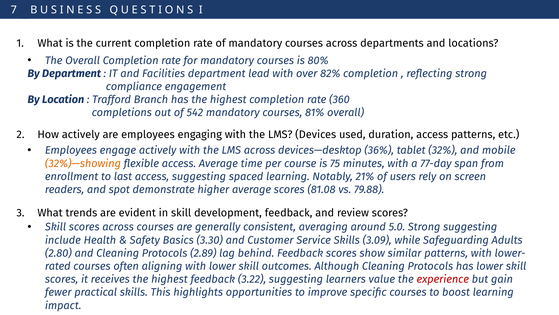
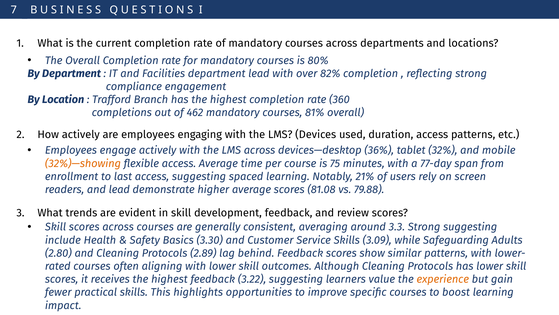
542: 542 -> 462 (195, 113)
and spot: spot -> lead (119, 189)
5.0: 5.0 -> 3.3 (397, 227)
experience colour: red -> orange (443, 279)
